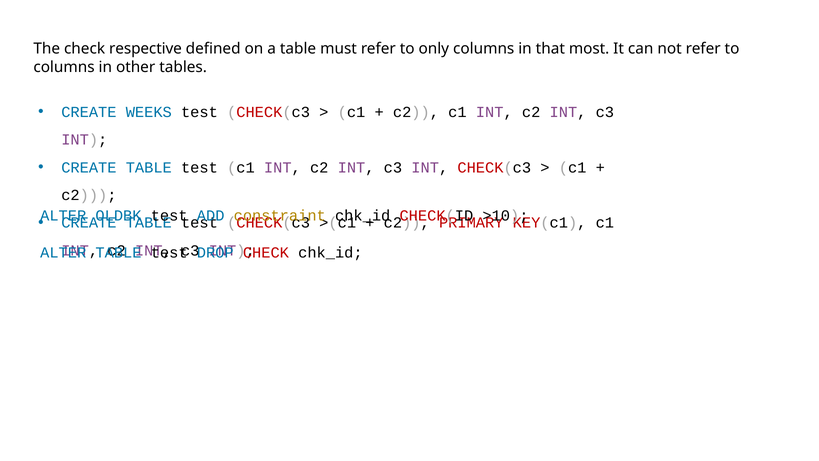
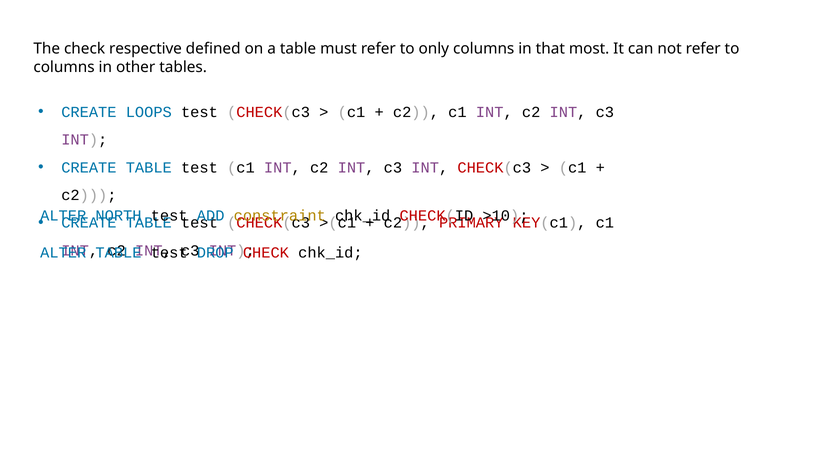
WEEKS: WEEKS -> LOOPS (149, 112)
OLDBK: OLDBK -> NORTH (119, 215)
